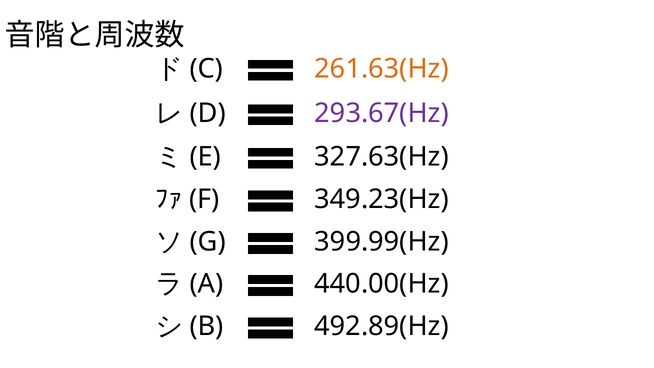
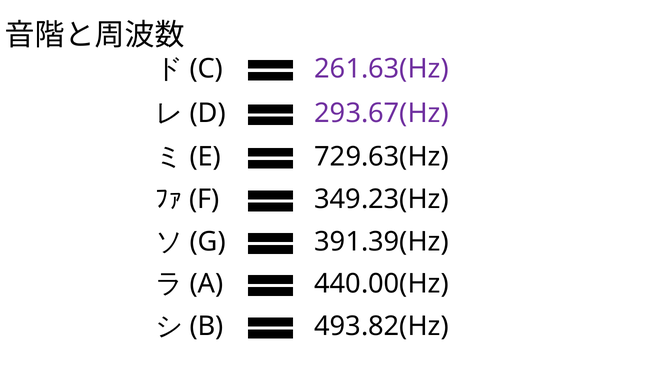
261.63(Hz colour: orange -> purple (382, 69)
327.63(Hz: 327.63(Hz -> 729.63(Hz (382, 157)
399.99(Hz: 399.99(Hz -> 391.39(Hz (382, 242)
492.89(Hz: 492.89(Hz -> 493.82(Hz (382, 326)
